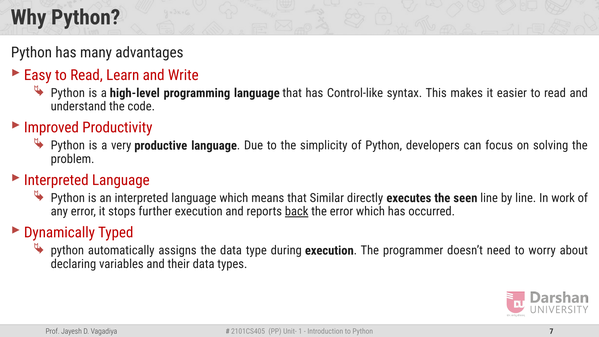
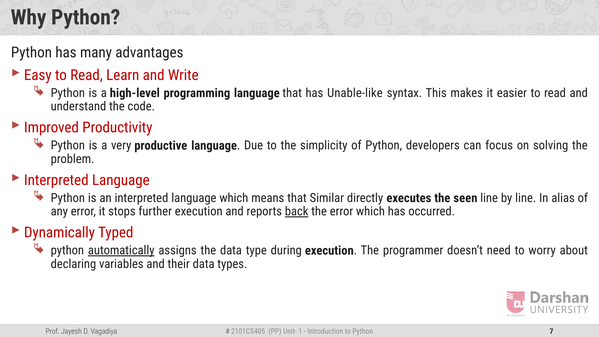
Control-like: Control-like -> Unable-like (355, 93)
work: work -> alias (563, 198)
automatically underline: none -> present (121, 250)
